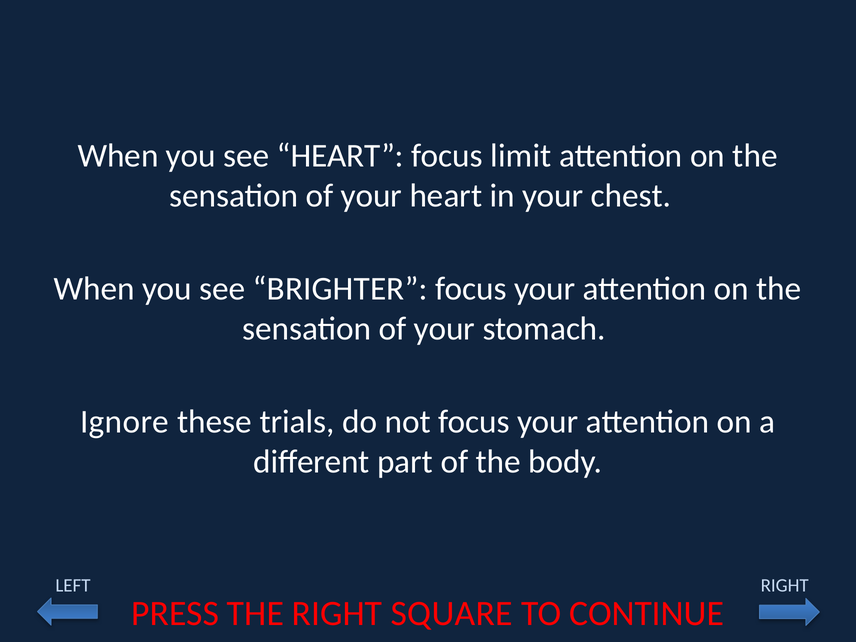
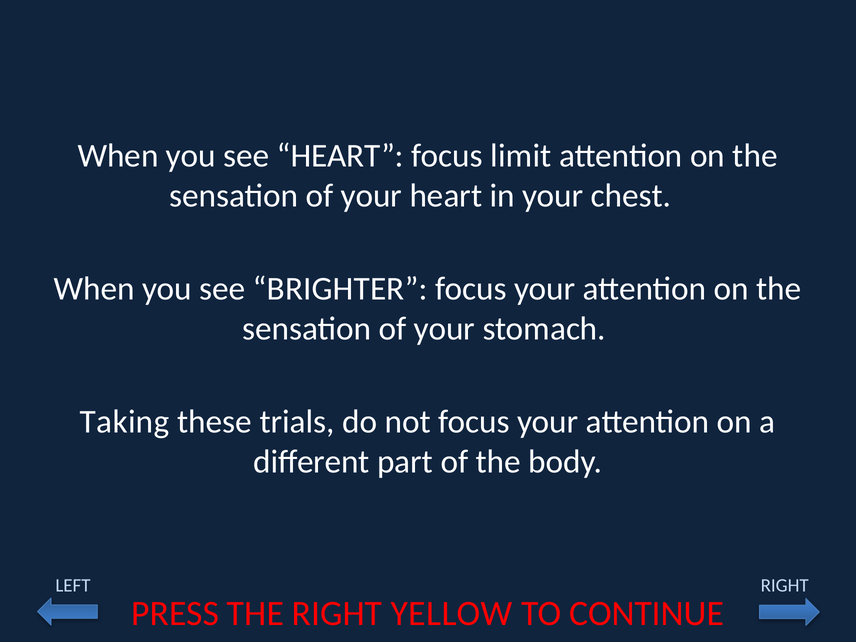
Ignore: Ignore -> Taking (125, 422)
SQUARE: SQUARE -> YELLOW (452, 614)
